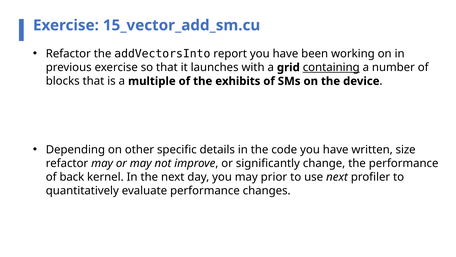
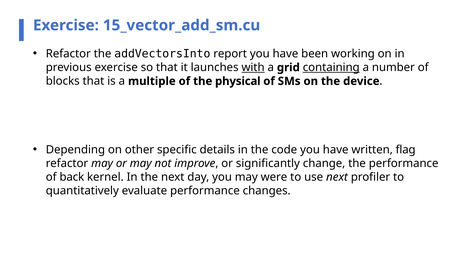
with underline: none -> present (253, 67)
exhibits: exhibits -> physical (238, 81)
size: size -> flag (406, 149)
prior: prior -> were (274, 177)
